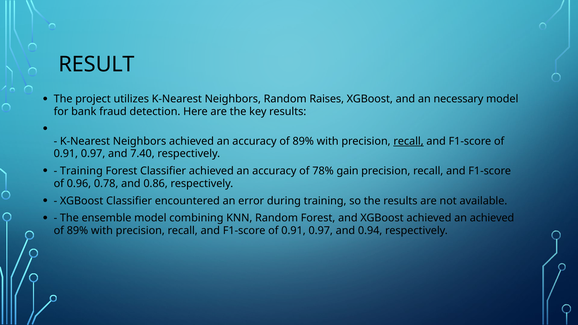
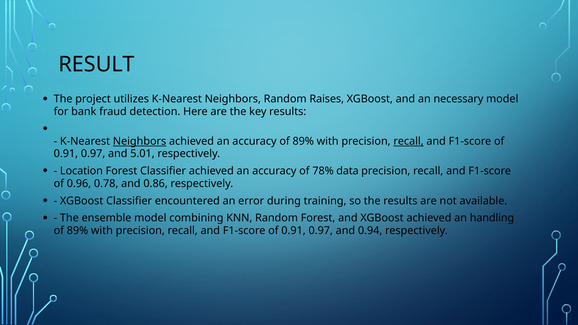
Neighbors underline: none -> present (140, 141)
7.40: 7.40 -> 5.01 (142, 154)
Training: Training -> Location (81, 171)
gain: gain -> data (348, 171)
an achieved: achieved -> handling (492, 218)
